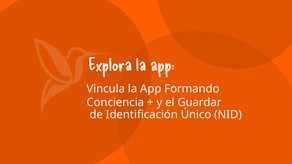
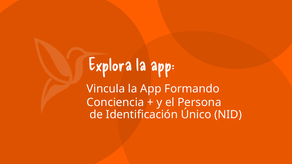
Guardar: Guardar -> Persona (199, 103)
